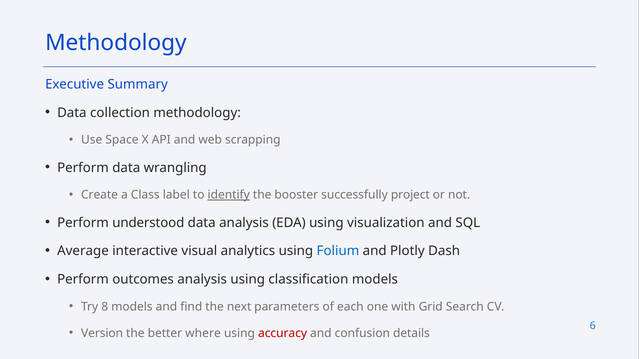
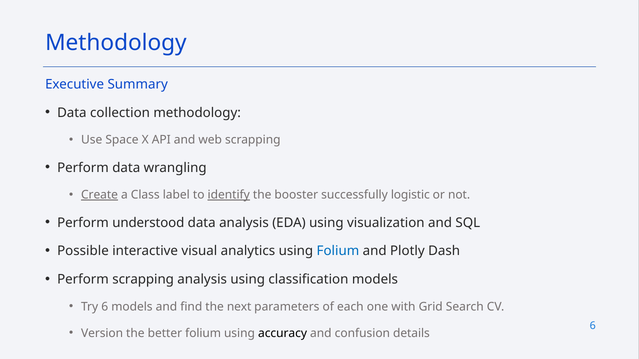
Create underline: none -> present (100, 195)
project: project -> logistic (410, 195)
Average: Average -> Possible (83, 251)
Perform outcomes: outcomes -> scrapping (143, 280)
Try 8: 8 -> 6 (105, 307)
better where: where -> folium (203, 334)
accuracy colour: red -> black (283, 334)
